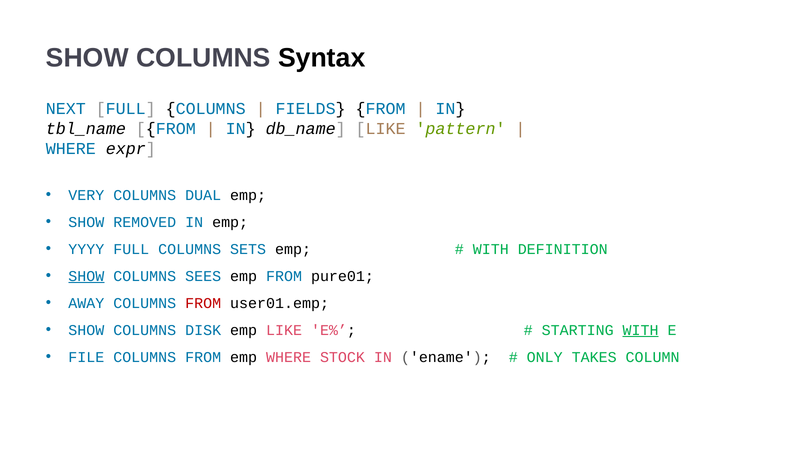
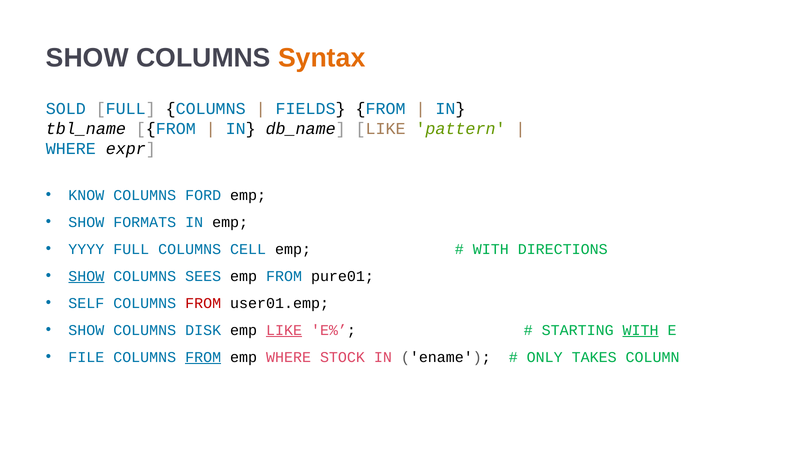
Syntax colour: black -> orange (322, 58)
NEXT: NEXT -> SOLD (66, 108)
VERY: VERY -> KNOW (86, 195)
DUAL: DUAL -> FORD (203, 195)
REMOVED: REMOVED -> FORMATS (145, 222)
SETS: SETS -> CELL (248, 249)
DEFINITION: DEFINITION -> DIRECTIONS (563, 249)
AWAY: AWAY -> SELF (86, 303)
LIKE underline: none -> present (284, 330)
FROM underline: none -> present (203, 357)
